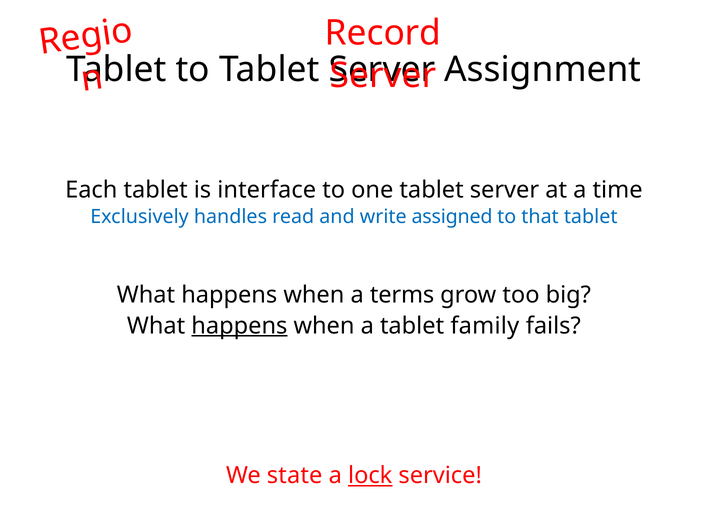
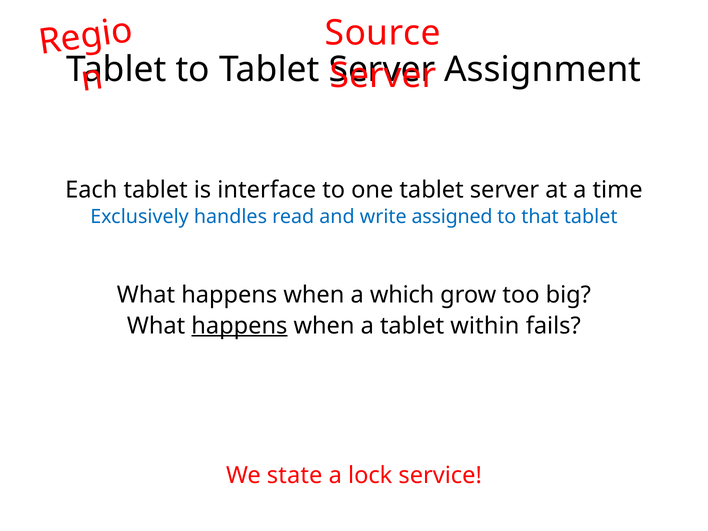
Record: Record -> Source (383, 33)
terms: terms -> which (402, 295)
family: family -> within (485, 326)
lock underline: present -> none (370, 475)
